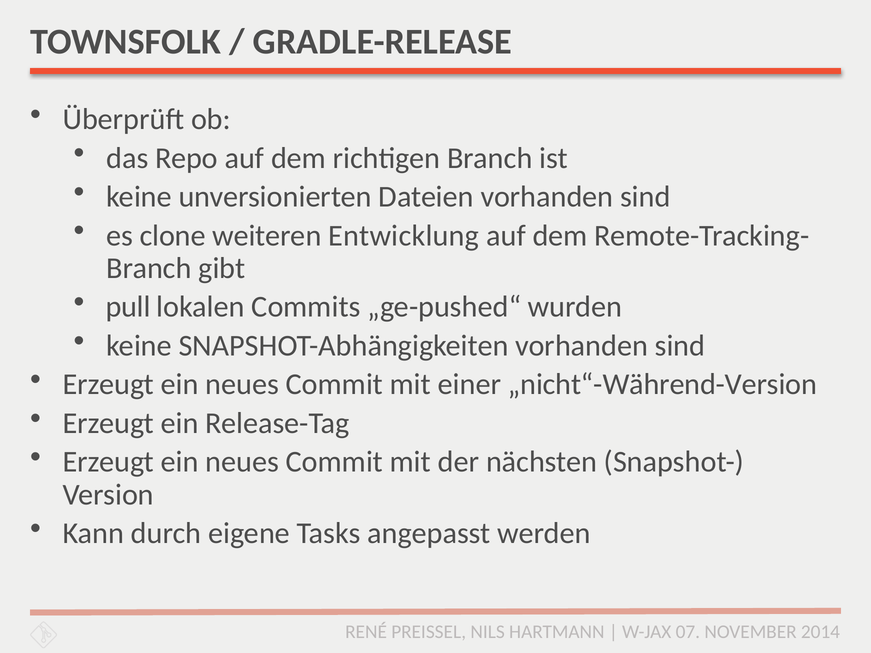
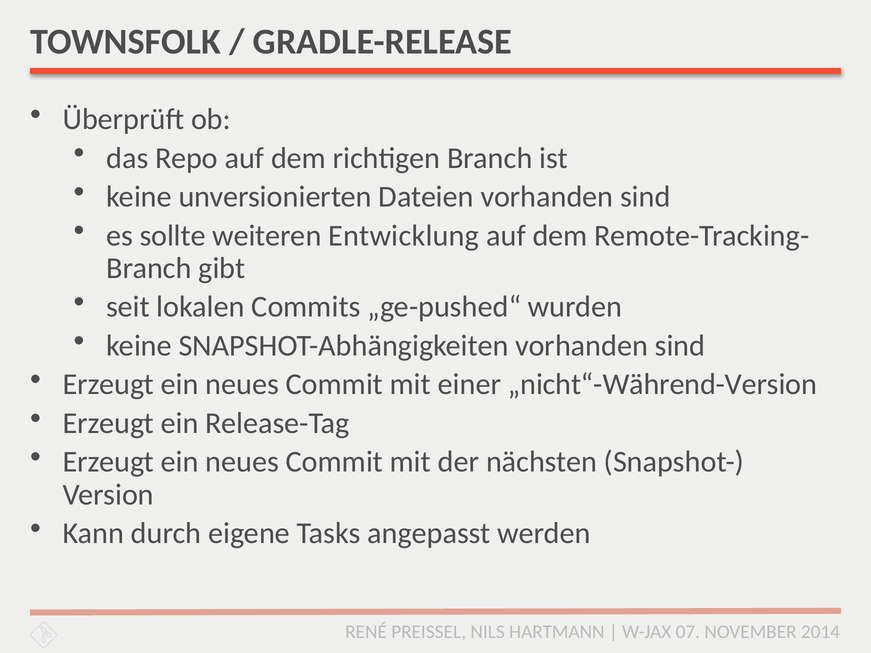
clone: clone -> sollte (173, 236)
pull: pull -> seit (128, 307)
